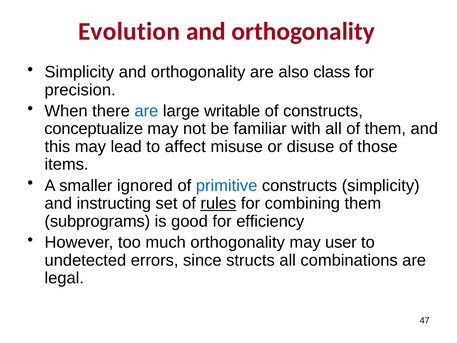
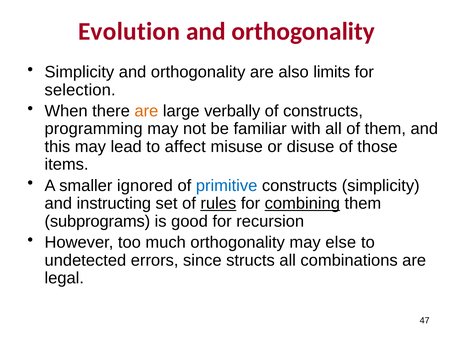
class: class -> limits (332, 72)
precision: precision -> selection (80, 90)
are colour: blue -> orange (146, 111)
writable: writable -> verbally (232, 111)
conceptualize: conceptualize -> programming (94, 129)
combining underline: none -> present (302, 203)
efficiency: efficiency -> recursion (270, 221)
user: user -> else (341, 242)
